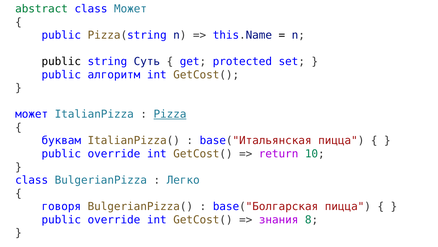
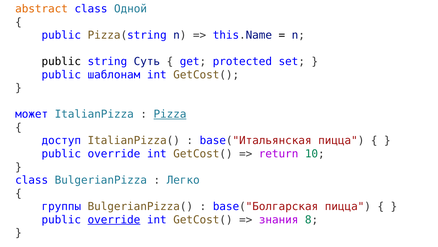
abstract colour: green -> orange (42, 9)
class Может: Может -> Одной (130, 9)
алгоритм: алгоритм -> шаблонам (114, 75)
буквам: буквам -> доступ (61, 140)
говоря: говоря -> группы (61, 206)
override underline: none -> present (114, 219)
